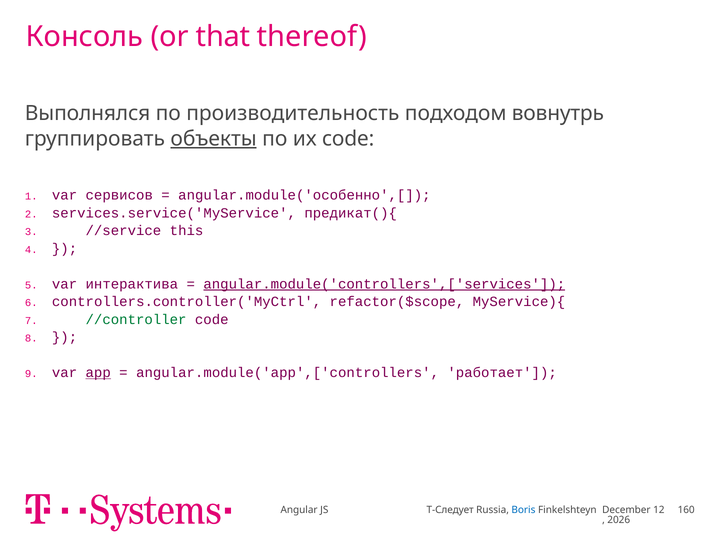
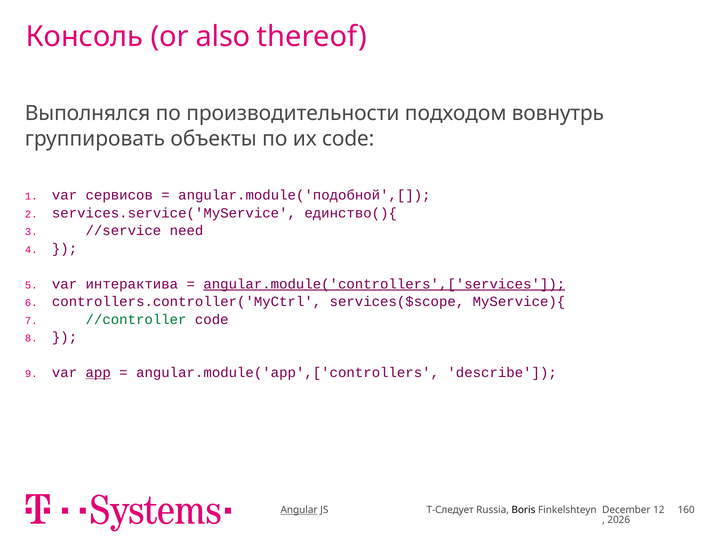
that: that -> also (223, 36)
производительность: производительность -> производительности (293, 114)
объекты underline: present -> none (214, 139)
angular.module('особенно',[: angular.module('особенно',[ -> angular.module('подобной',[ (304, 195)
предикат(){: предикат(){ -> единство(){ (351, 213)
this: this -> need (187, 231)
refactor($scope: refactor($scope -> services($scope (397, 302)
работает: работает -> describe (502, 373)
Angular underline: none -> present (299, 510)
Boris colour: blue -> black (523, 510)
